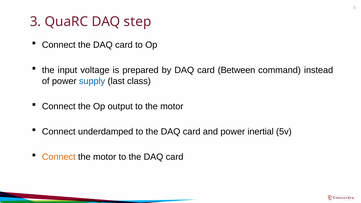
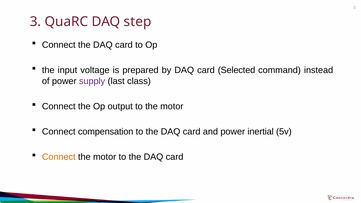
Between: Between -> Selected (237, 70)
supply colour: blue -> purple (92, 81)
underdamped: underdamped -> compensation (106, 132)
